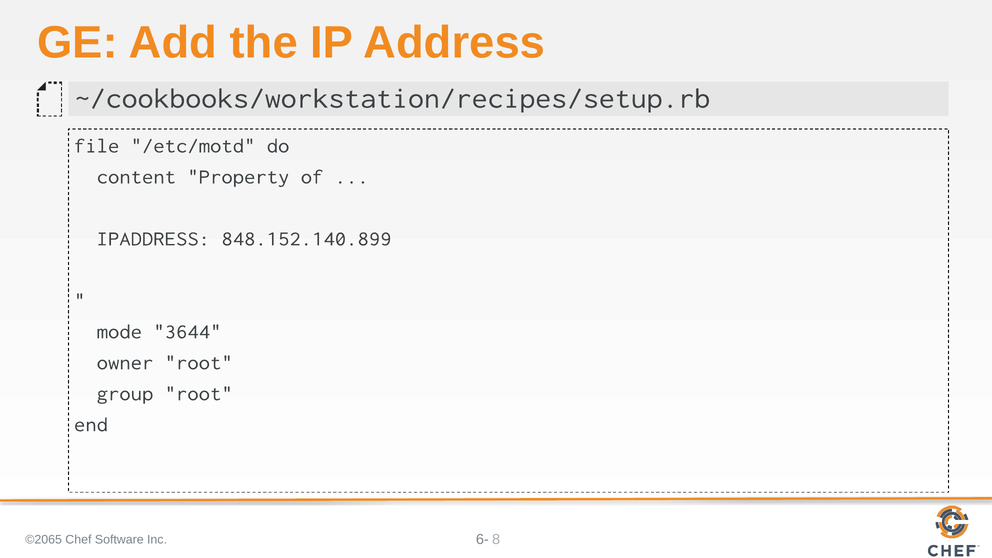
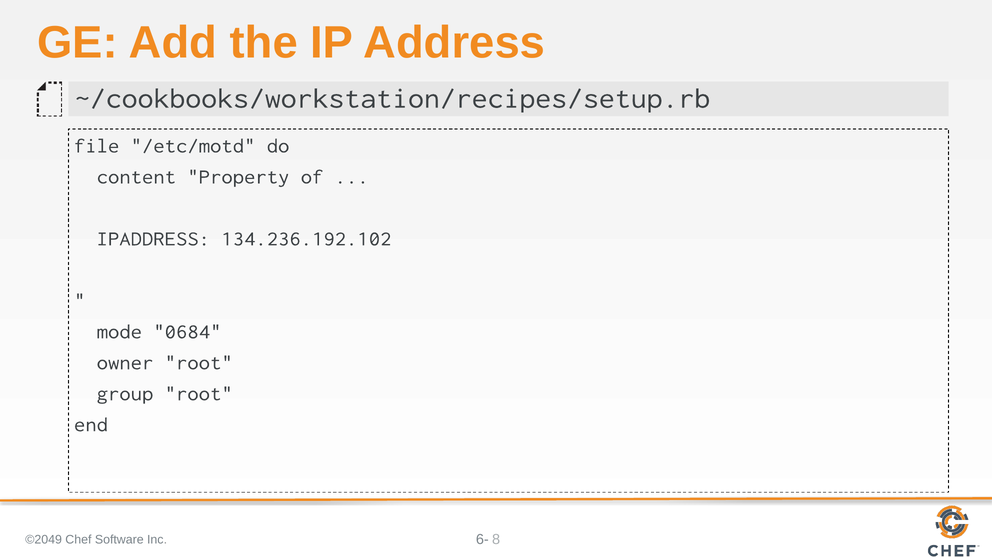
848.152.140.899: 848.152.140.899 -> 134.236.192.102 (306, 239)
3644: 3644 -> 0684 (187, 331)
©2065: ©2065 -> ©2049 (44, 540)
